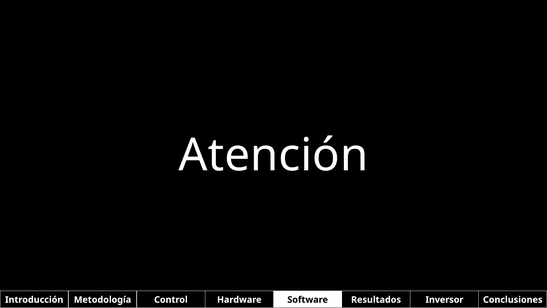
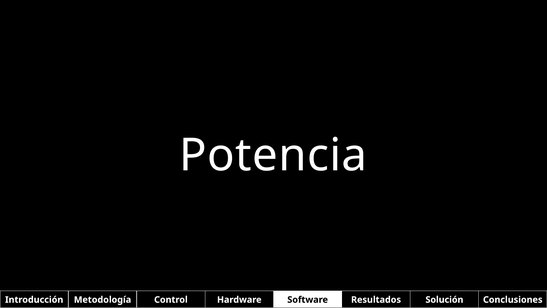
Atención: Atención -> Potencia (273, 155)
Inversor: Inversor -> Solución (444, 299)
